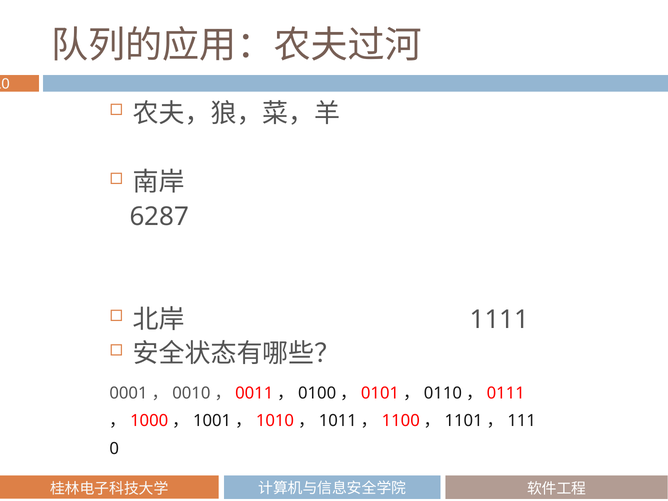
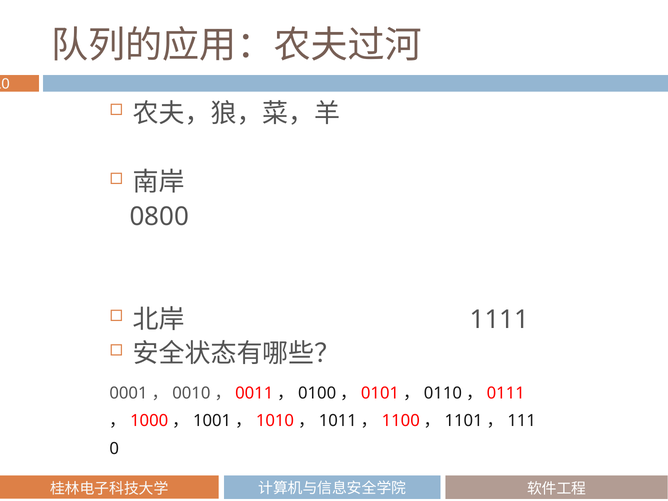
6287: 6287 -> 0800 (159, 217)
